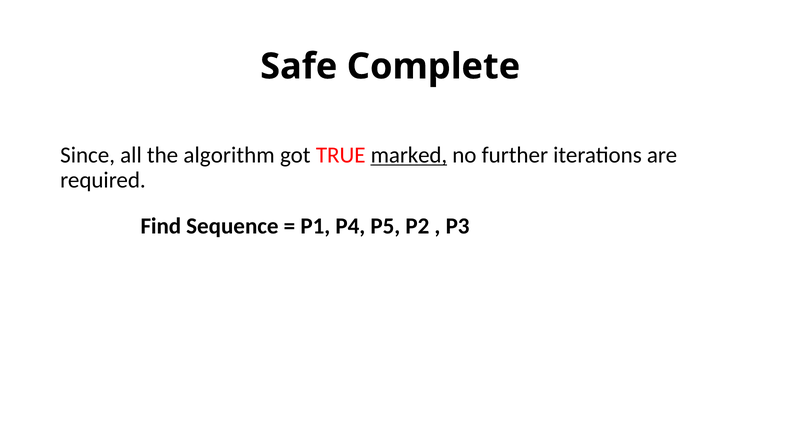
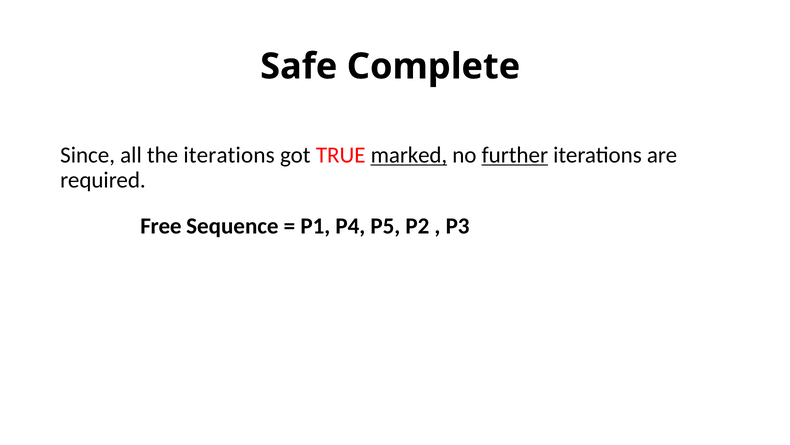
the algorithm: algorithm -> iterations (229, 155)
further underline: none -> present (515, 155)
Find: Find -> Free (161, 226)
